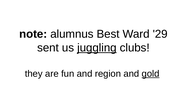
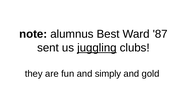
29: 29 -> 87 (160, 34)
region: region -> simply (108, 74)
gold underline: present -> none (151, 74)
